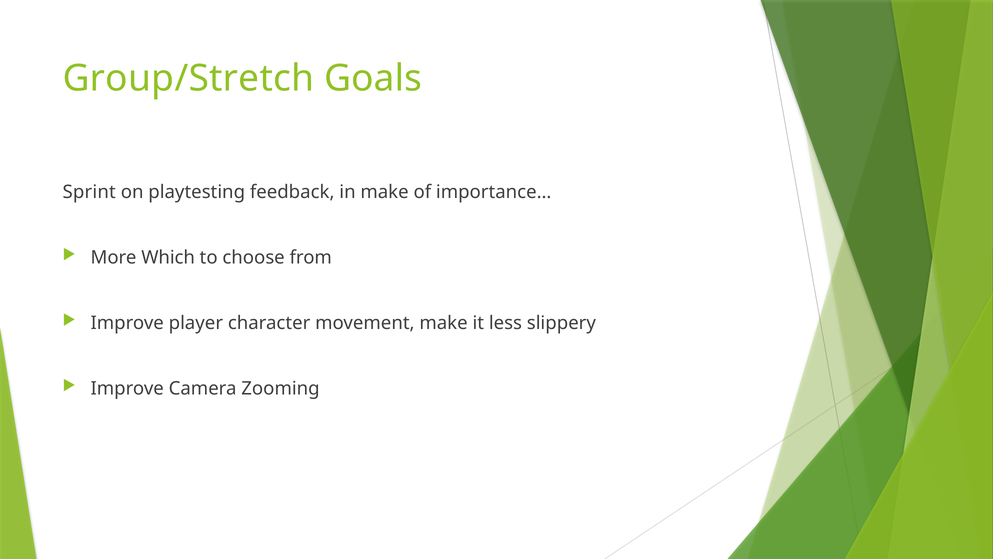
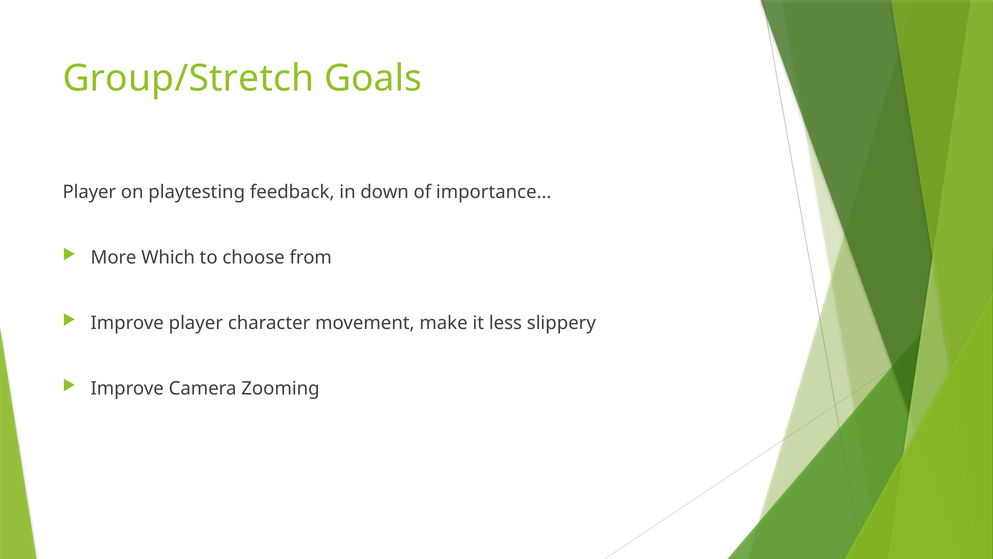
Sprint: Sprint -> Player (89, 192)
in make: make -> down (385, 192)
